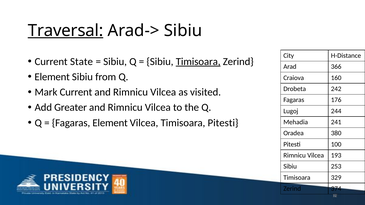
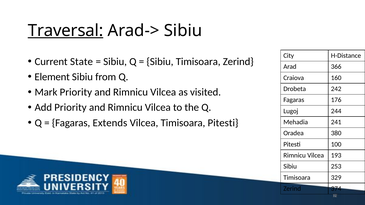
Timisoara underline: present -> none (198, 62)
Mark Current: Current -> Priority (76, 92)
Add Greater: Greater -> Priority (70, 108)
Fagaras Element: Element -> Extends (110, 123)
